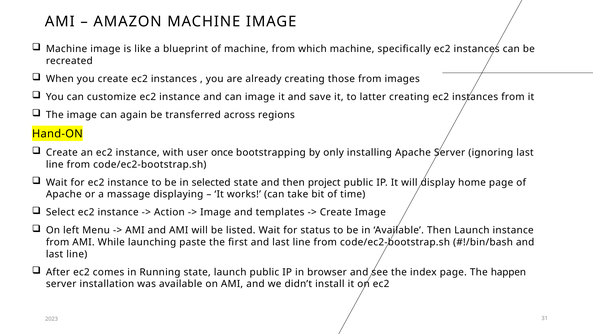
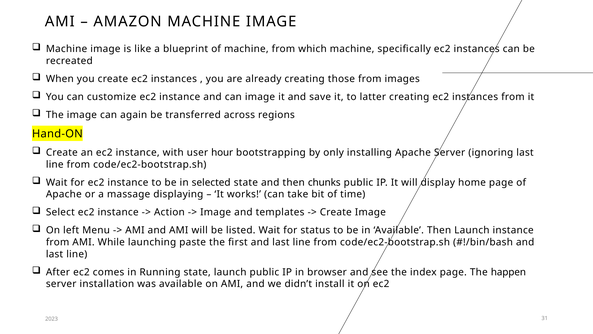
once: once -> hour (222, 152)
project: project -> chunks (324, 182)
